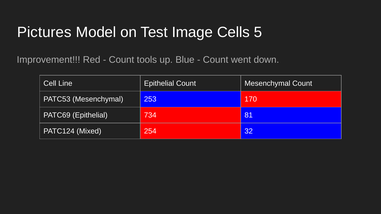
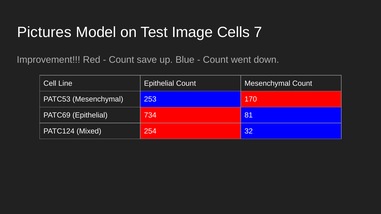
5: 5 -> 7 (258, 32)
tools: tools -> save (147, 60)
